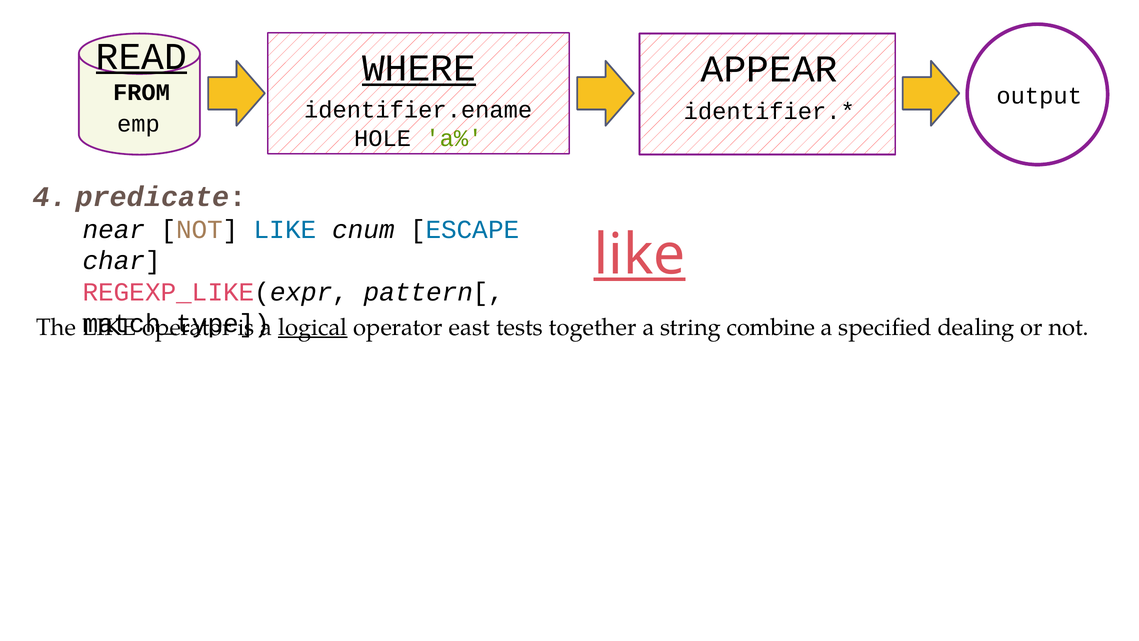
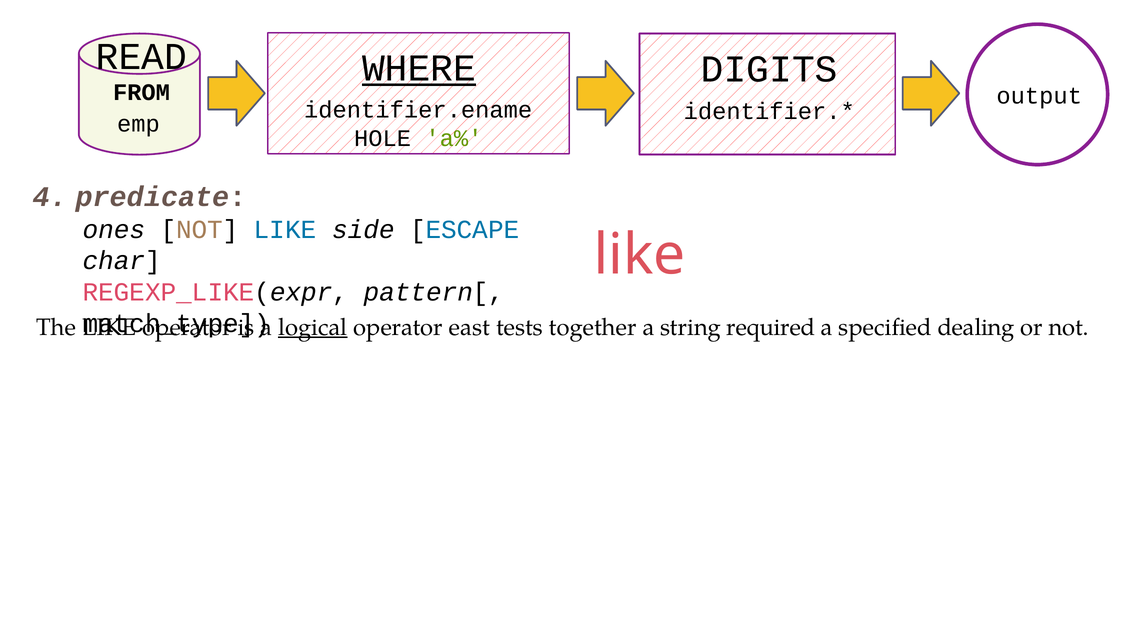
READ underline: present -> none (141, 56)
APPEAR: APPEAR -> DIGITS (769, 69)
near: near -> ones (114, 229)
cnum: cnum -> side (363, 229)
like underline: present -> none (640, 255)
combine: combine -> required (771, 327)
